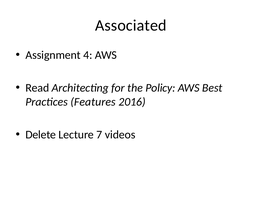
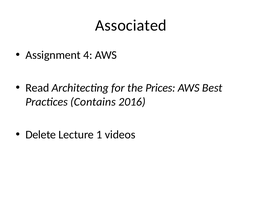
Policy: Policy -> Prices (160, 88)
Features: Features -> Contains (93, 102)
7: 7 -> 1 (99, 134)
